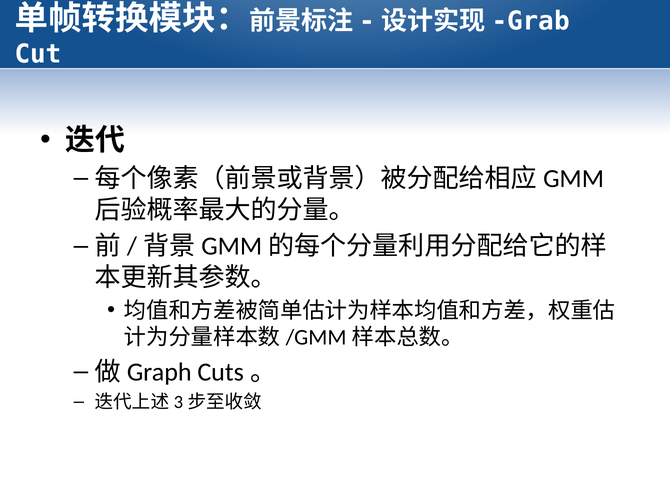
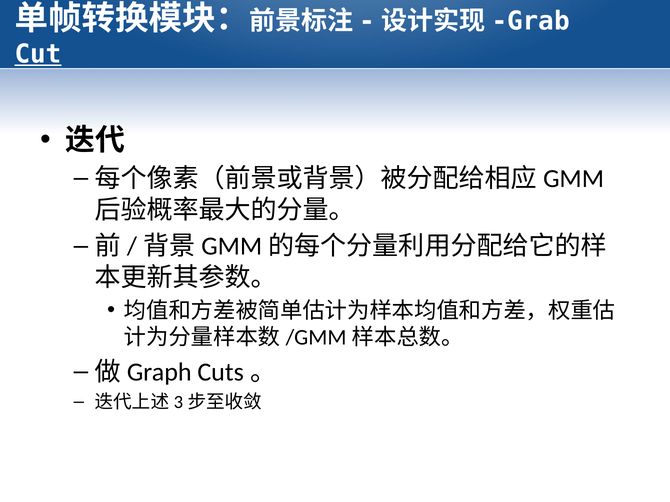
Cut underline: none -> present (38, 54)
